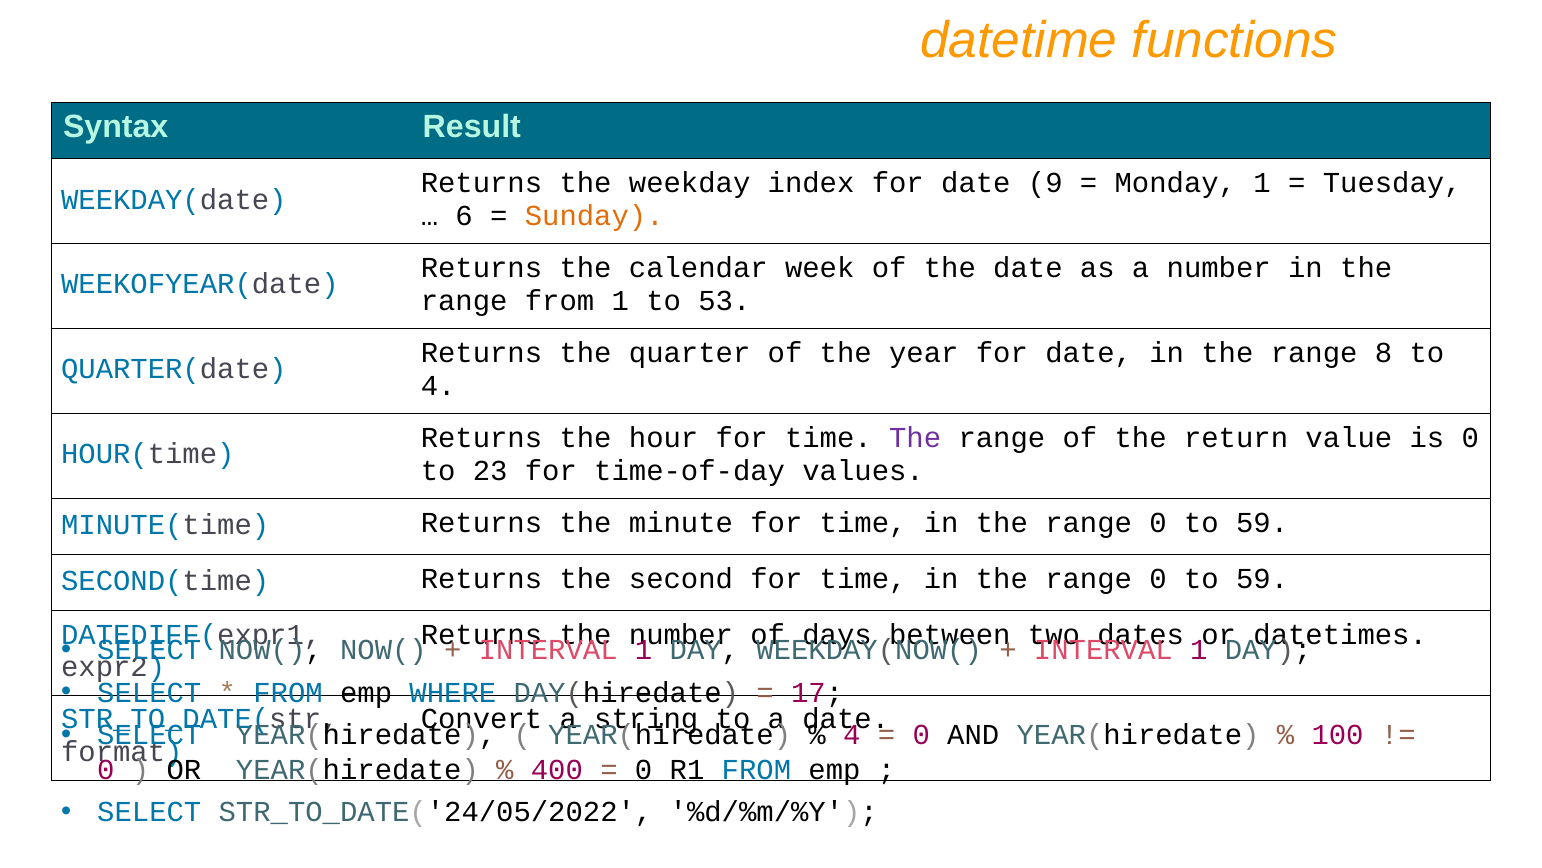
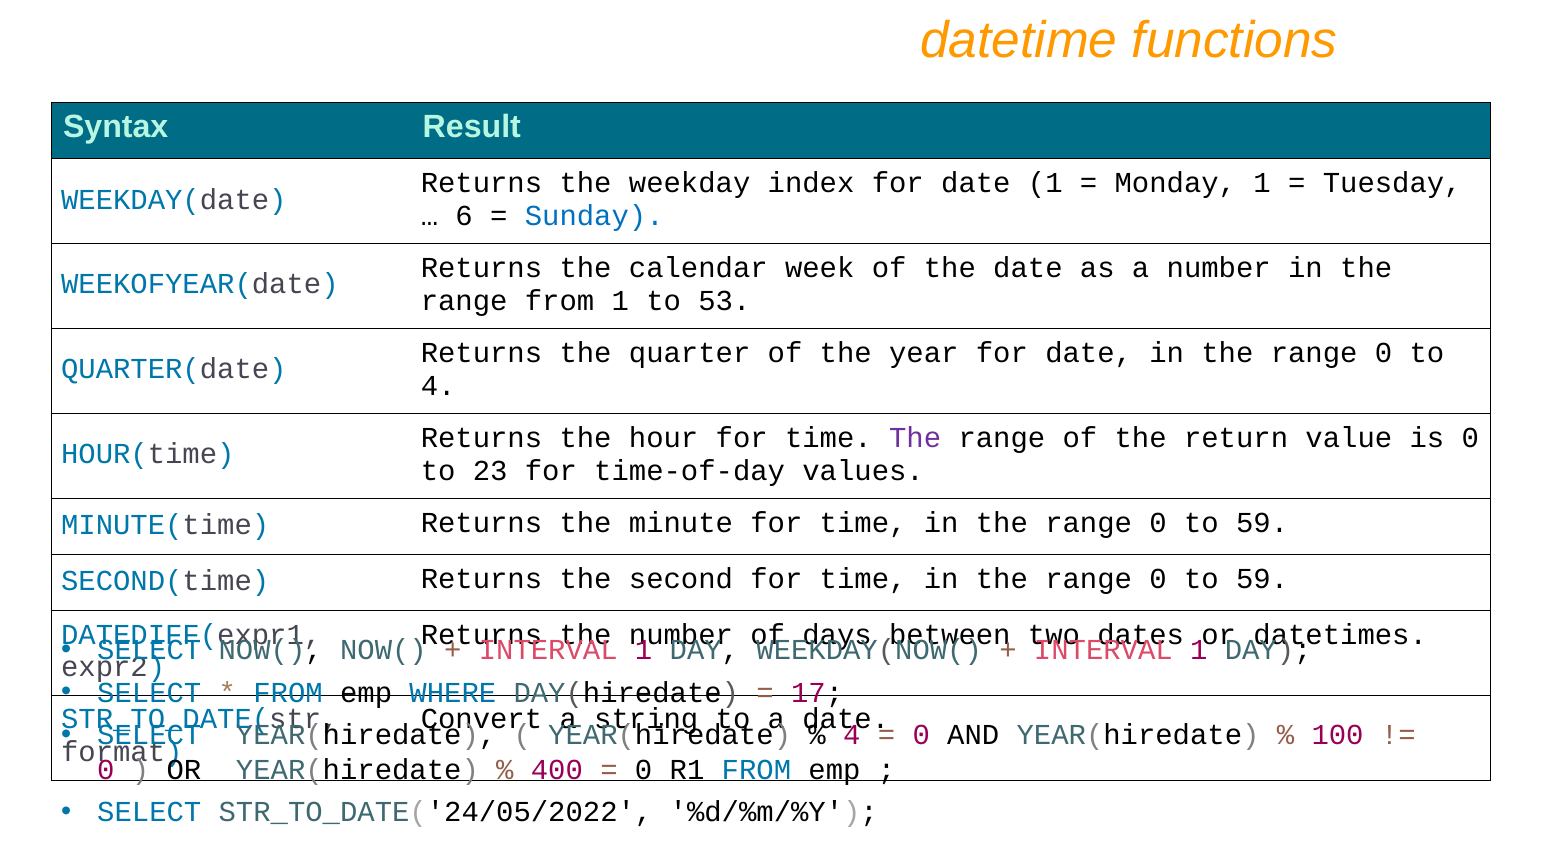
date 9: 9 -> 1 (1045, 183)
Sunday colour: orange -> blue (594, 216)
8: 8 -> 0 (1384, 353)
